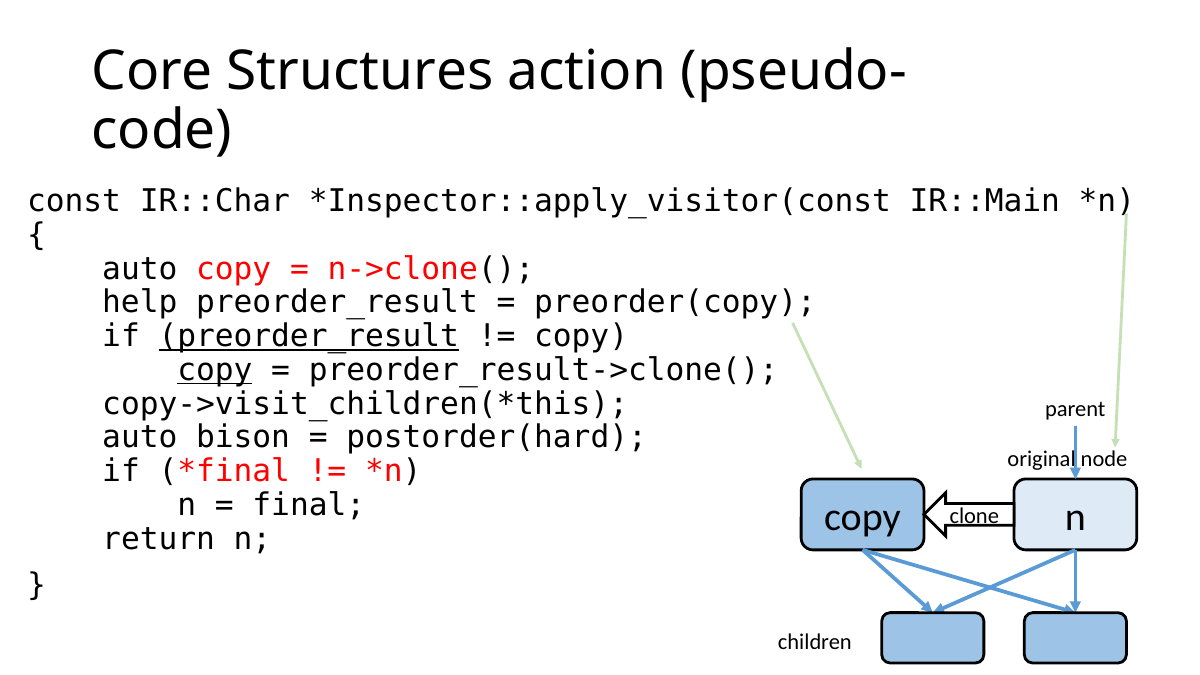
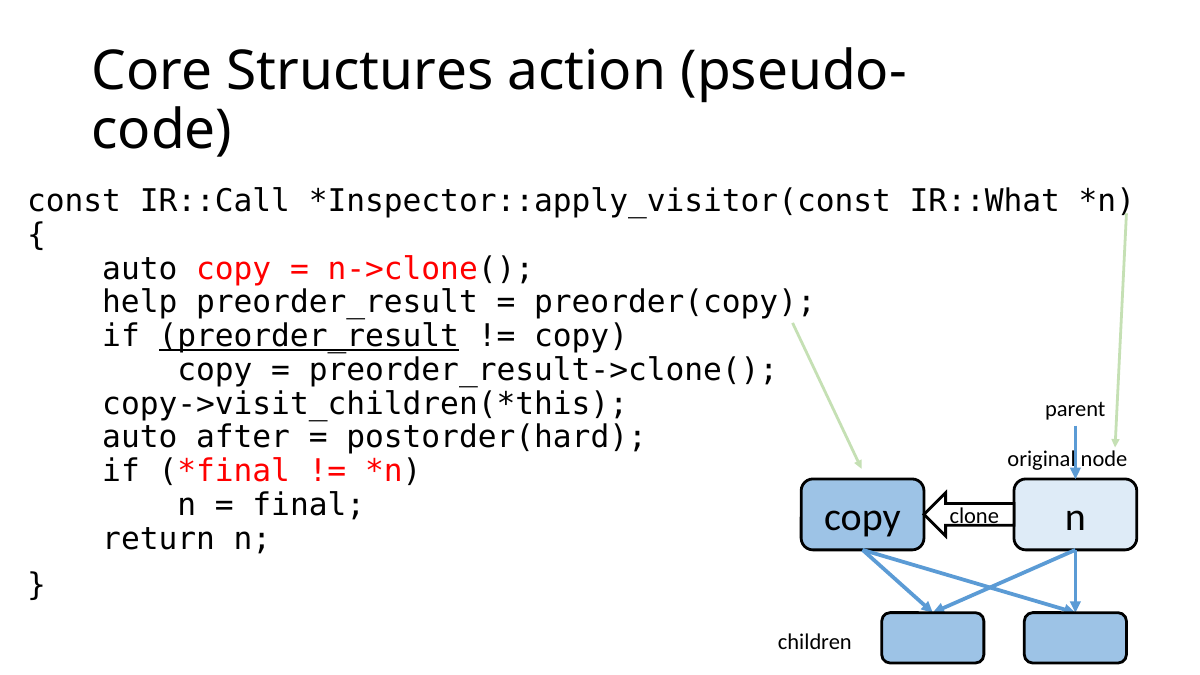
IR::Char: IR::Char -> IR::Call (215, 201)
IR::Main: IR::Main -> IR::What (985, 201)
copy underline: present -> none (215, 370)
bison: bison -> after (243, 437)
